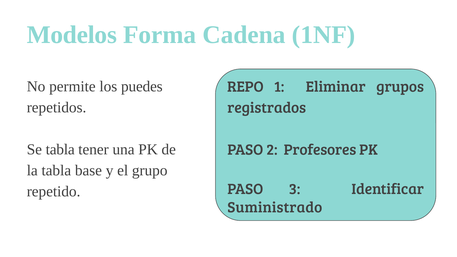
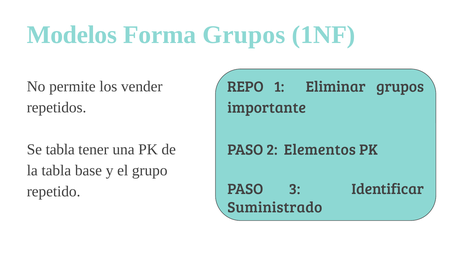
Forma Cadena: Cadena -> Grupos (244, 35)
puedes: puedes -> vender (142, 86)
registrados: registrados -> importante (267, 108)
Profesores: Profesores -> Elementos (320, 150)
